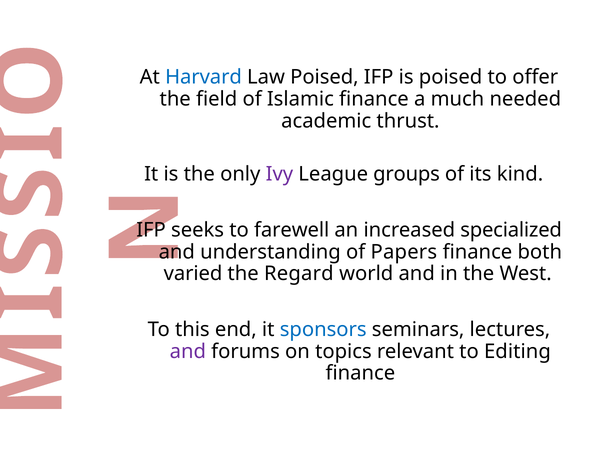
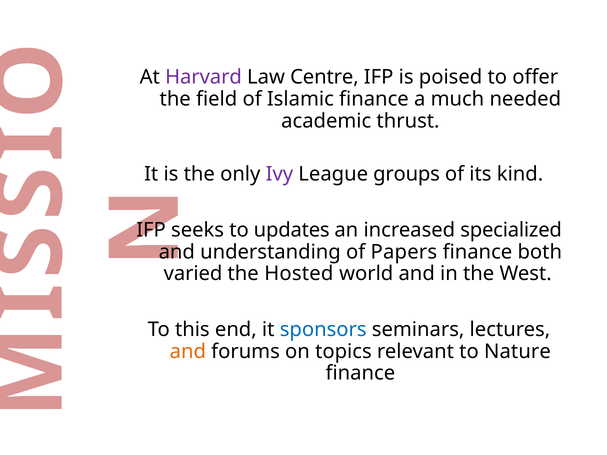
Harvard colour: blue -> purple (204, 77)
Law Poised: Poised -> Centre (324, 77)
farewell: farewell -> updates (292, 230)
Regard: Regard -> Hosted (299, 274)
and colour: purple -> orange (188, 352)
Editing: Editing -> Nature (517, 352)
